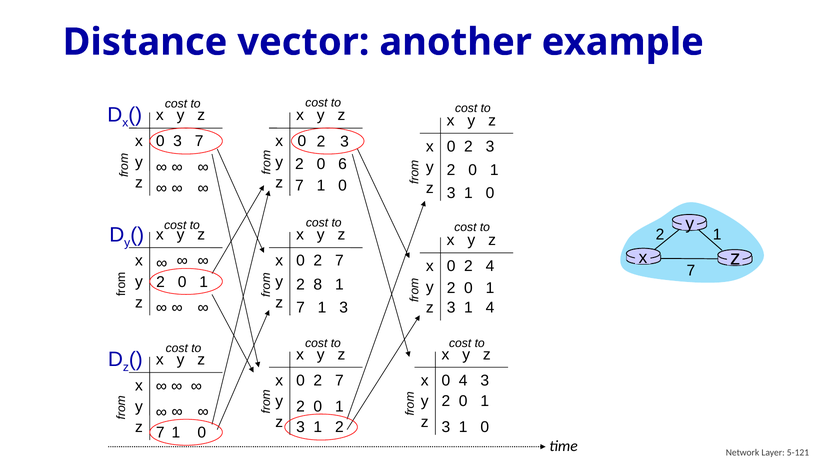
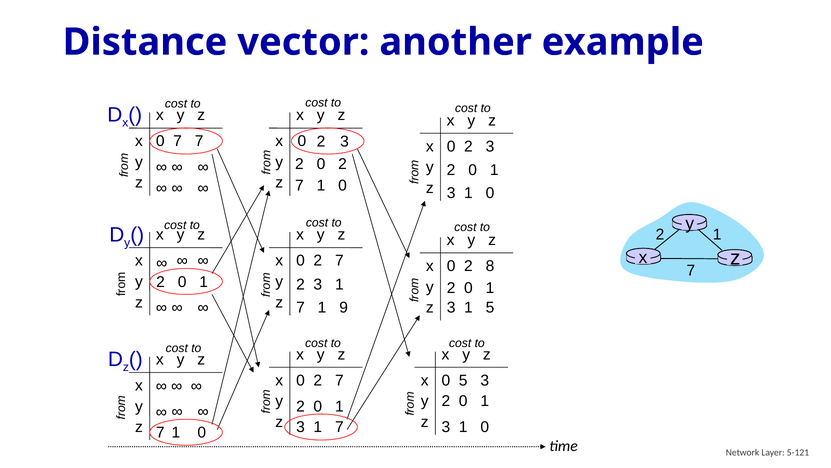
3: 3 -> 7 (177, 141)
2 0 6: 6 -> 2 (343, 164)
2 4: 4 -> 8 (490, 266)
8: 8 -> 3 (318, 284)
7 1 3: 3 -> 9 (344, 307)
1 4: 4 -> 5 (490, 307)
0 4: 4 -> 5 (463, 380)
2: 2 -> 7 (339, 427)
